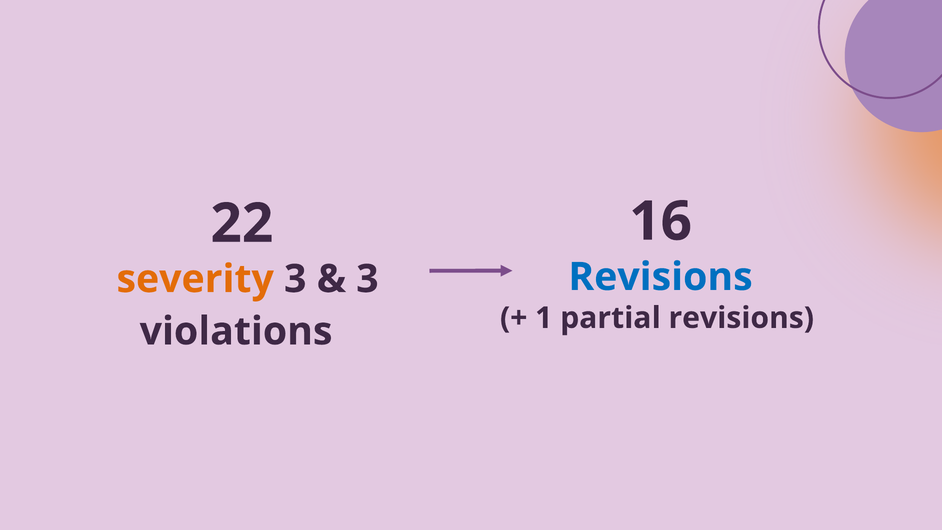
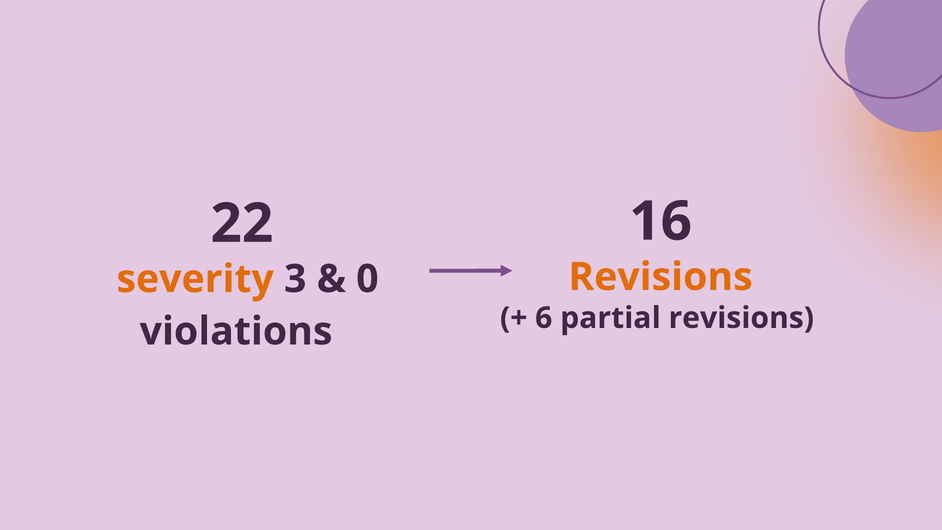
Revisions colour: blue -> orange (660, 277)
3: 3 -> 0 (367, 279)
1: 1 -> 6 (544, 318)
